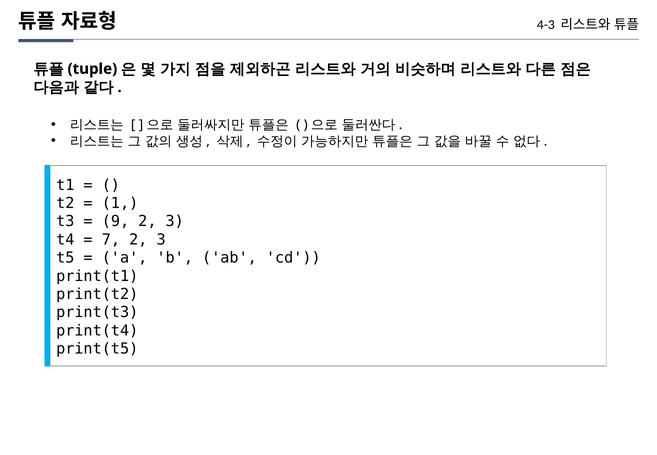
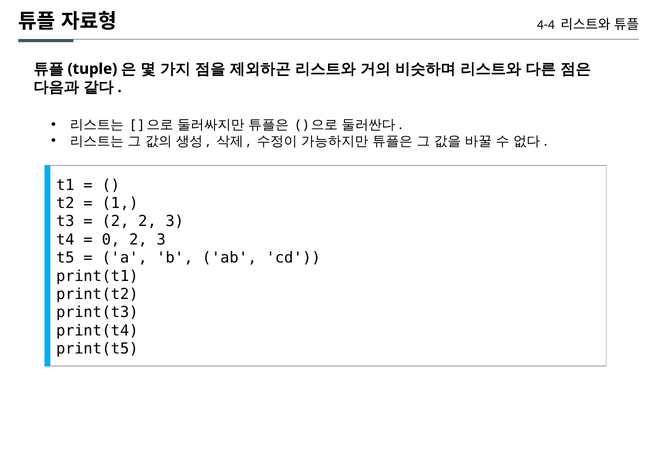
4-3: 4-3 -> 4-4 (546, 25)
9: 9 -> 2 (115, 221)
7: 7 -> 0 (111, 240)
